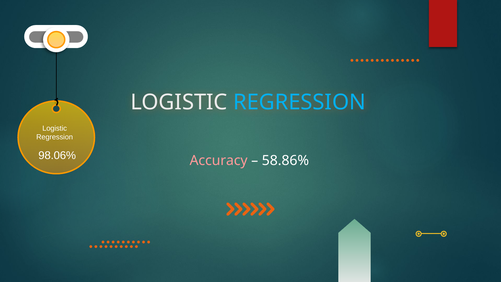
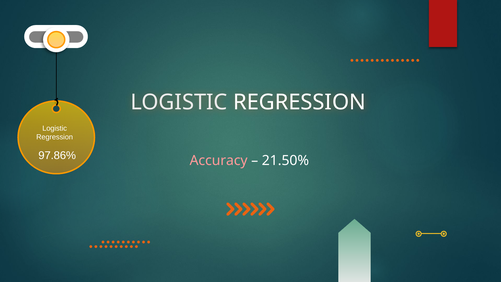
REGRESSION colour: light blue -> white (299, 102)
98.06%: 98.06% -> 97.86% (57, 155)
58.86%: 58.86% -> 21.50% (285, 160)
